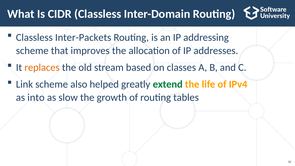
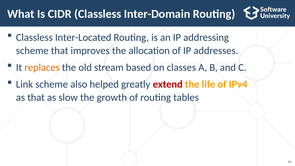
Inter-Packets: Inter-Packets -> Inter-Located (83, 37)
extend colour: green -> red (168, 84)
as into: into -> that (36, 97)
